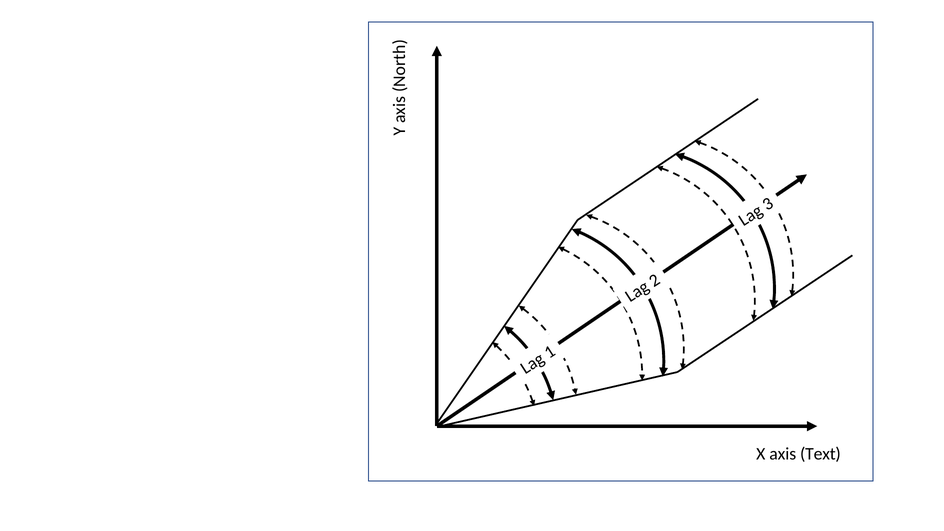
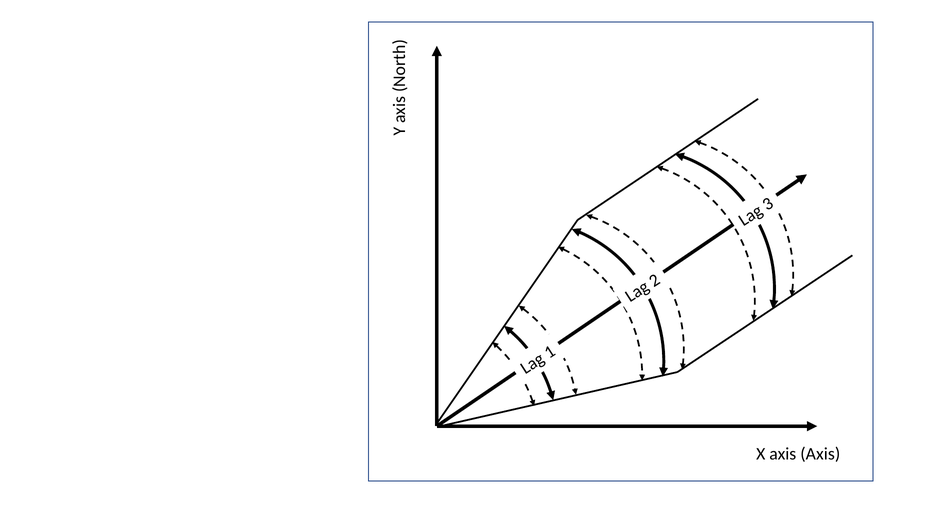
axis Text: Text -> Axis (820, 454)
